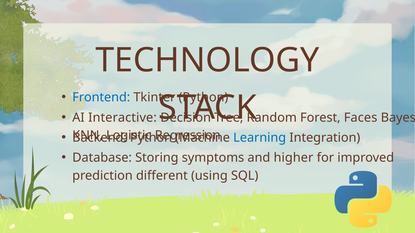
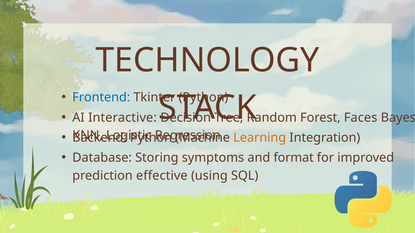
Learning colour: blue -> orange (260, 138)
higher: higher -> format (294, 158)
different: different -> effective (162, 176)
